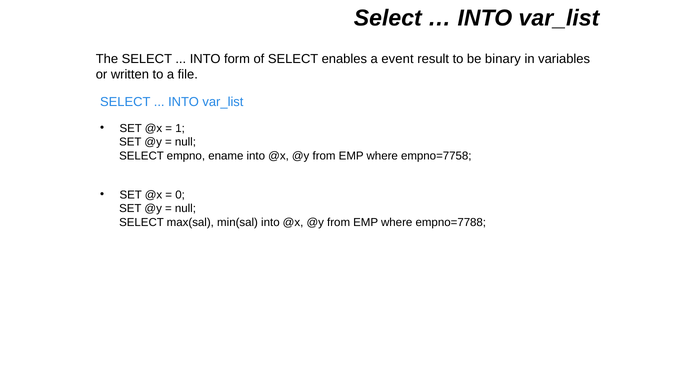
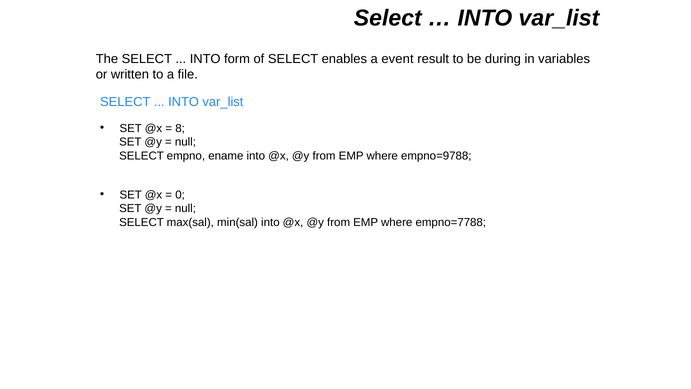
binary: binary -> during (503, 59)
1: 1 -> 8 (180, 128)
empno=7758: empno=7758 -> empno=9788 (436, 156)
